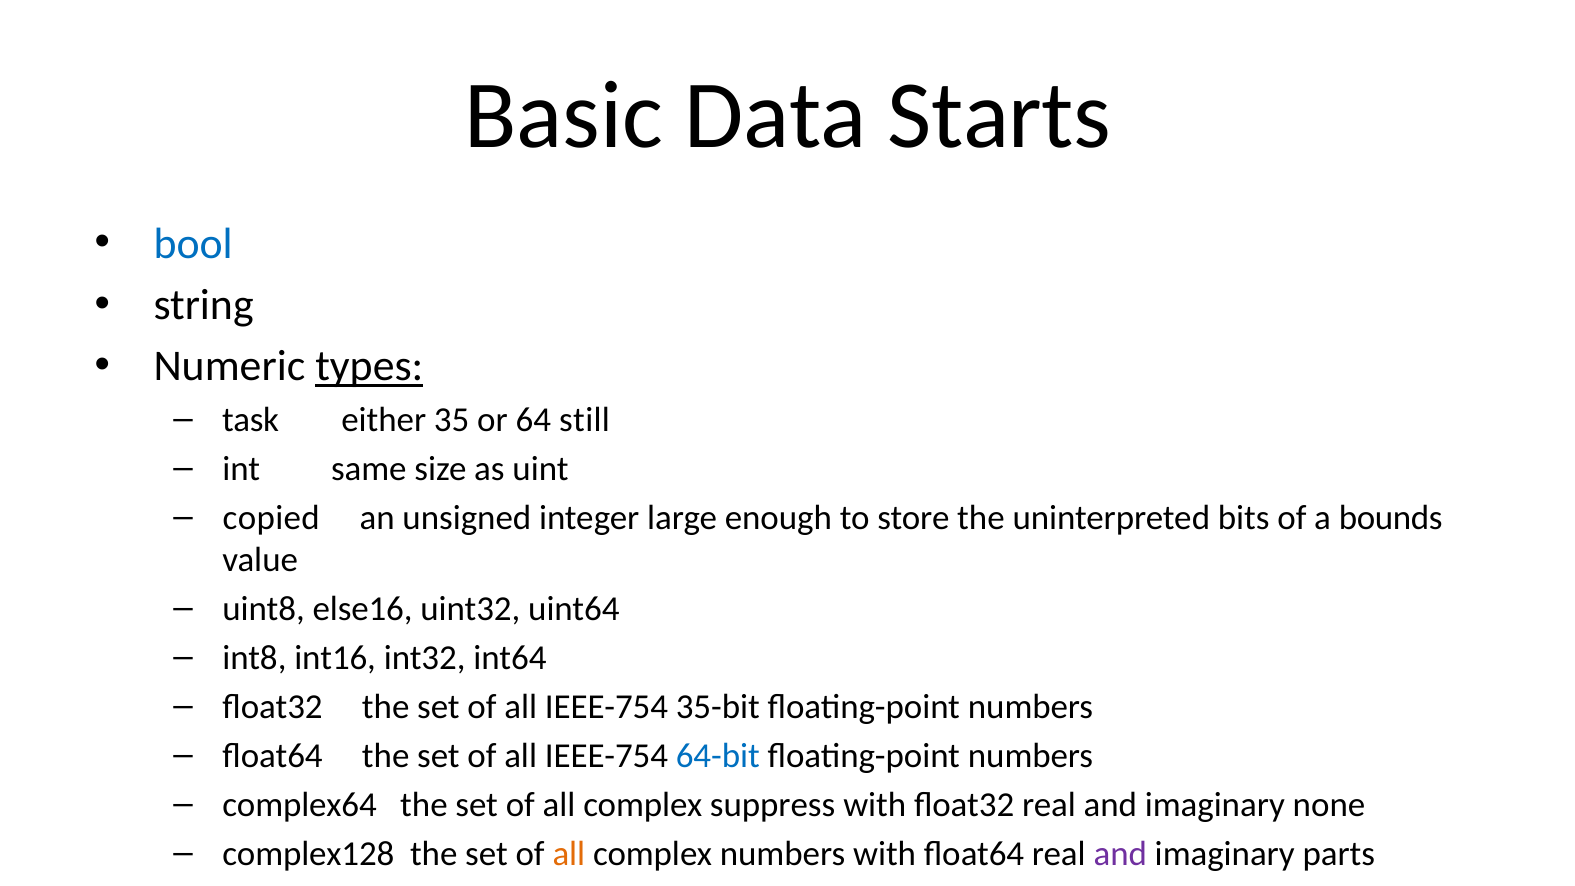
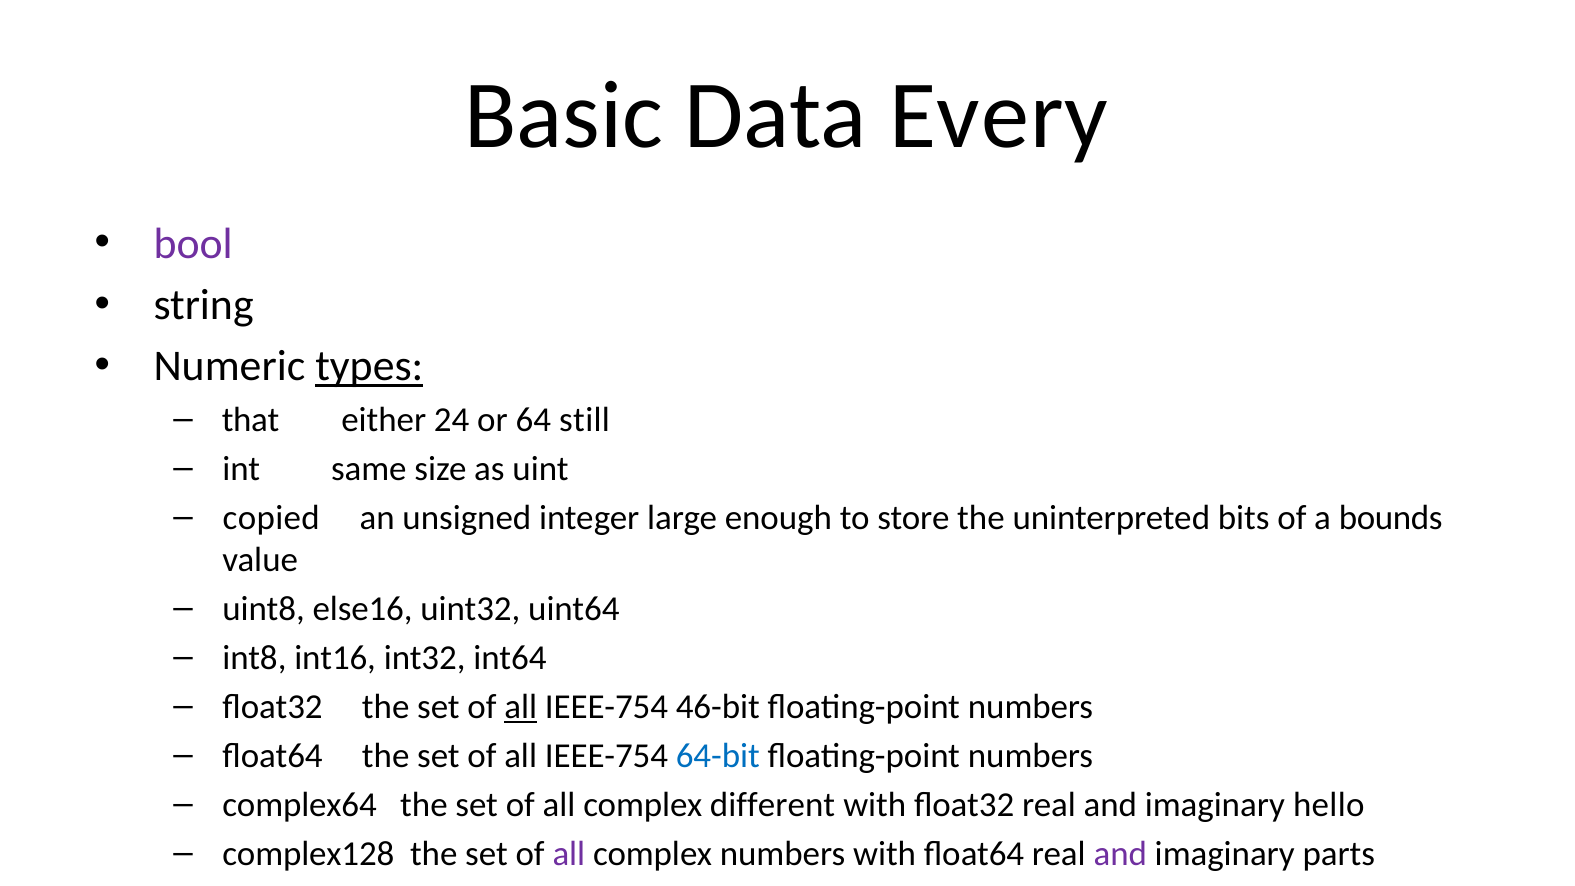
Starts: Starts -> Every (999, 116)
bool colour: blue -> purple (193, 244)
task: task -> that (251, 420)
35: 35 -> 24 (452, 420)
all underline: none -> present (521, 707)
35-bit: 35-bit -> 46-bit (718, 707)
suppress: suppress -> different (773, 805)
none: none -> hello (1329, 805)
all colour: orange -> purple (569, 854)
